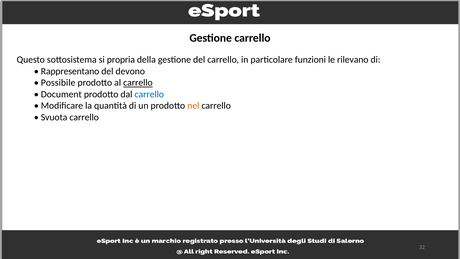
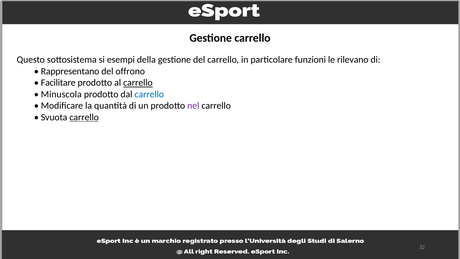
propria: propria -> esempi (121, 60)
devono: devono -> offrono (130, 71)
Possibile: Possibile -> Facilitare (58, 83)
Document: Document -> Minuscola (61, 94)
nel colour: orange -> purple (193, 106)
carrello underline: none -> present (84, 117)
